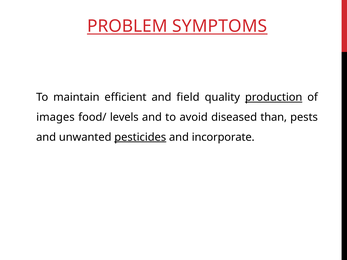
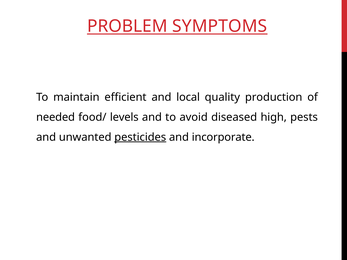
field: field -> local (188, 97)
production underline: present -> none (274, 97)
images: images -> needed (56, 117)
than: than -> high (274, 117)
